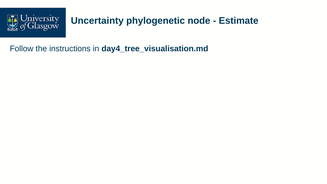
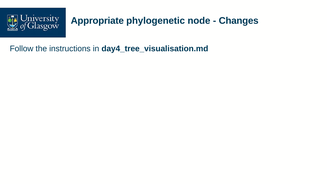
Uncertainty: Uncertainty -> Appropriate (97, 21)
Estimate: Estimate -> Changes (239, 21)
